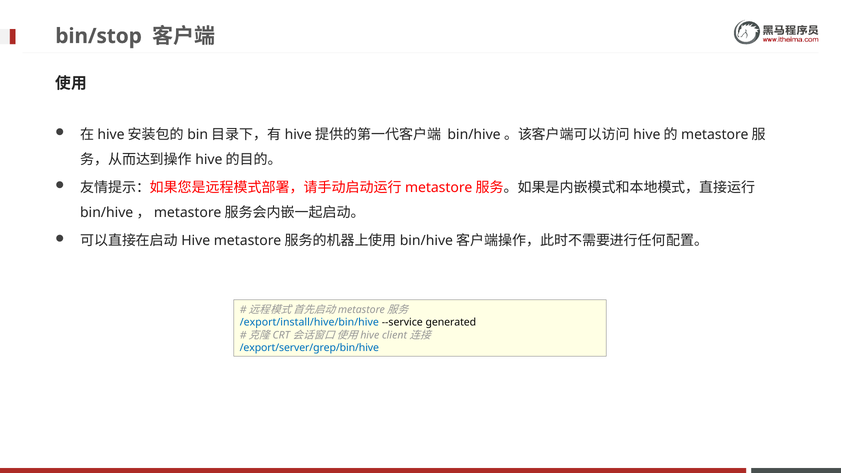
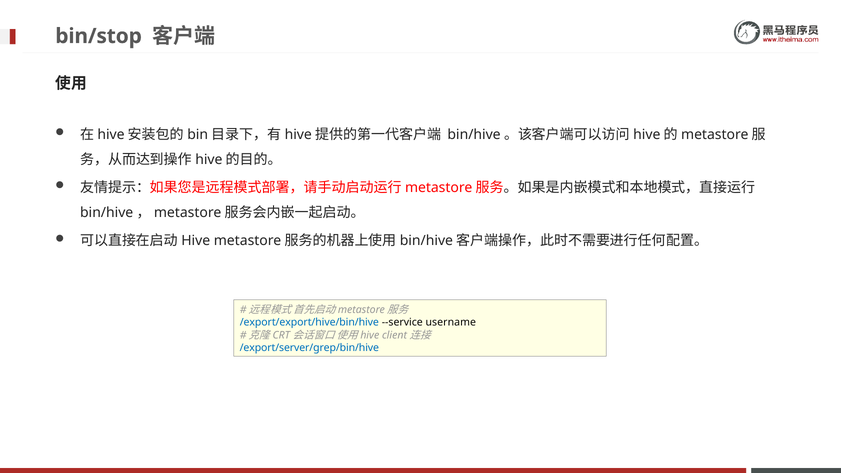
/export/install/hive/bin/hive: /export/install/hive/bin/hive -> /export/export/hive/bin/hive (309, 323)
generated: generated -> username (451, 323)
